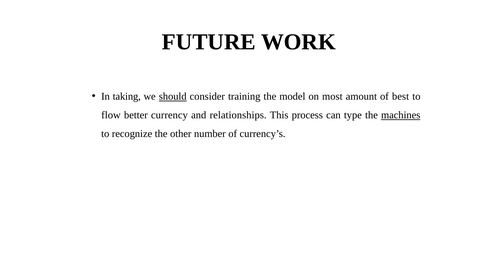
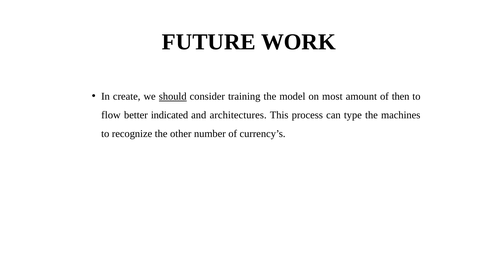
taking: taking -> create (127, 96)
best: best -> then (401, 96)
currency: currency -> indicated (170, 115)
relationships: relationships -> architectures (238, 115)
machines underline: present -> none (401, 115)
